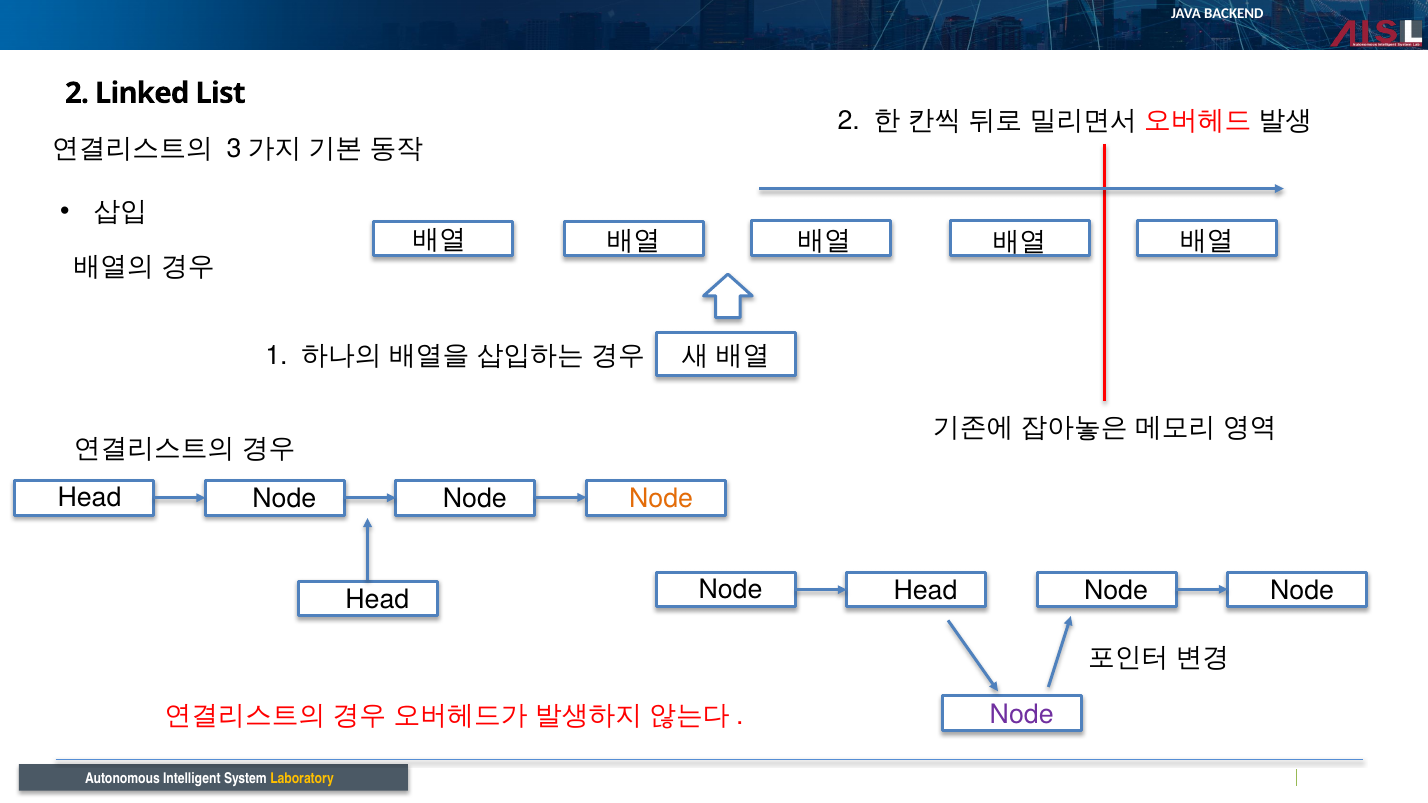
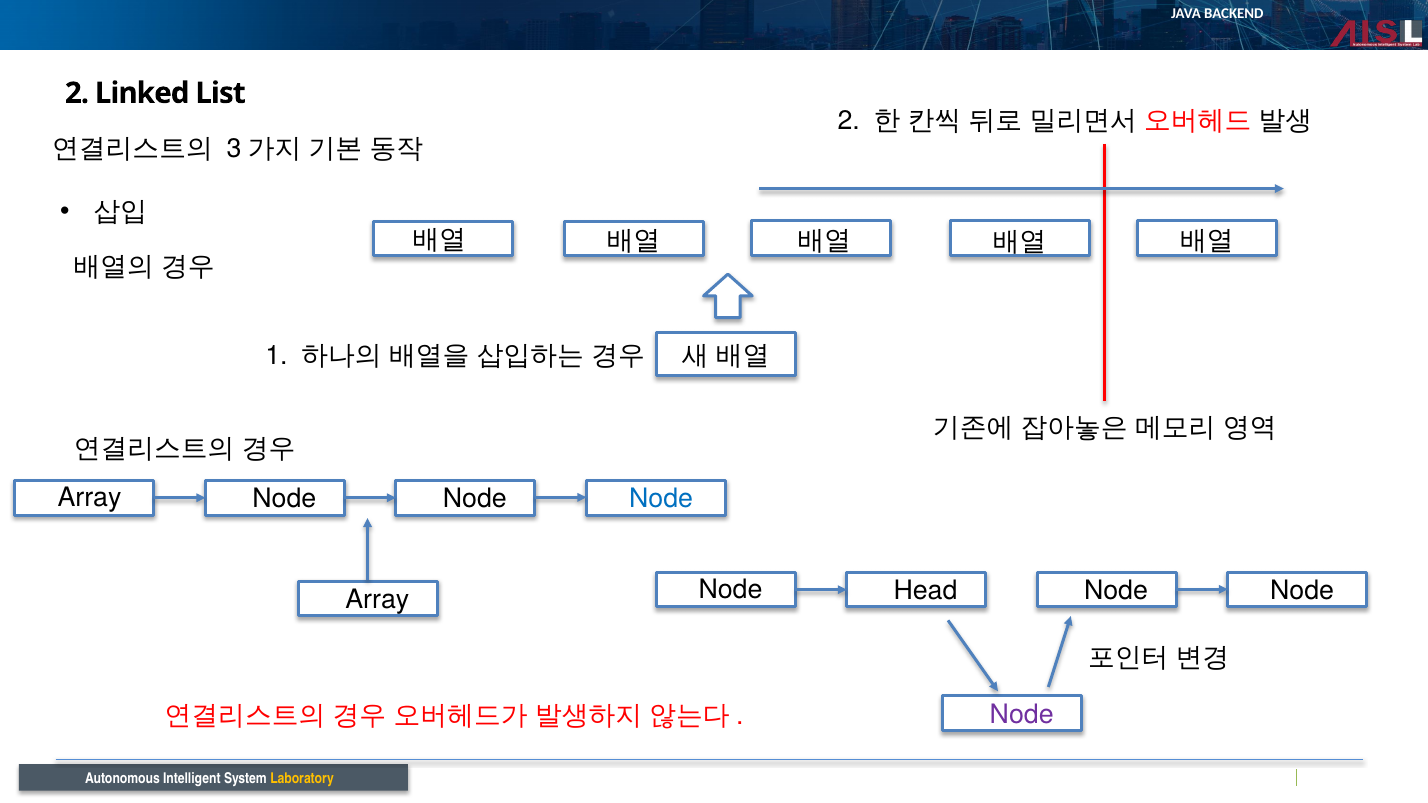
Head: Head -> Array (89, 498)
Node colour: orange -> blue (661, 499)
Head: Head -> Array (377, 600)
